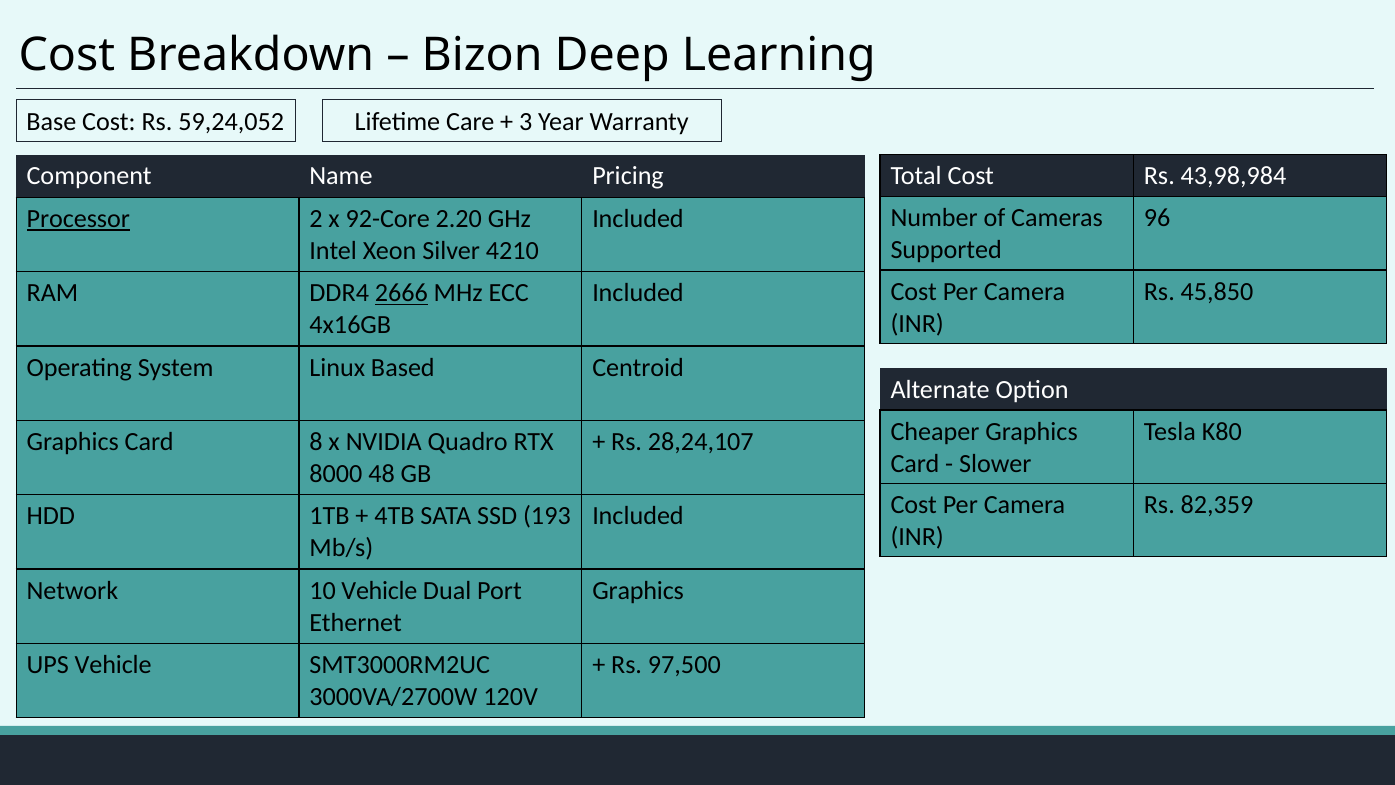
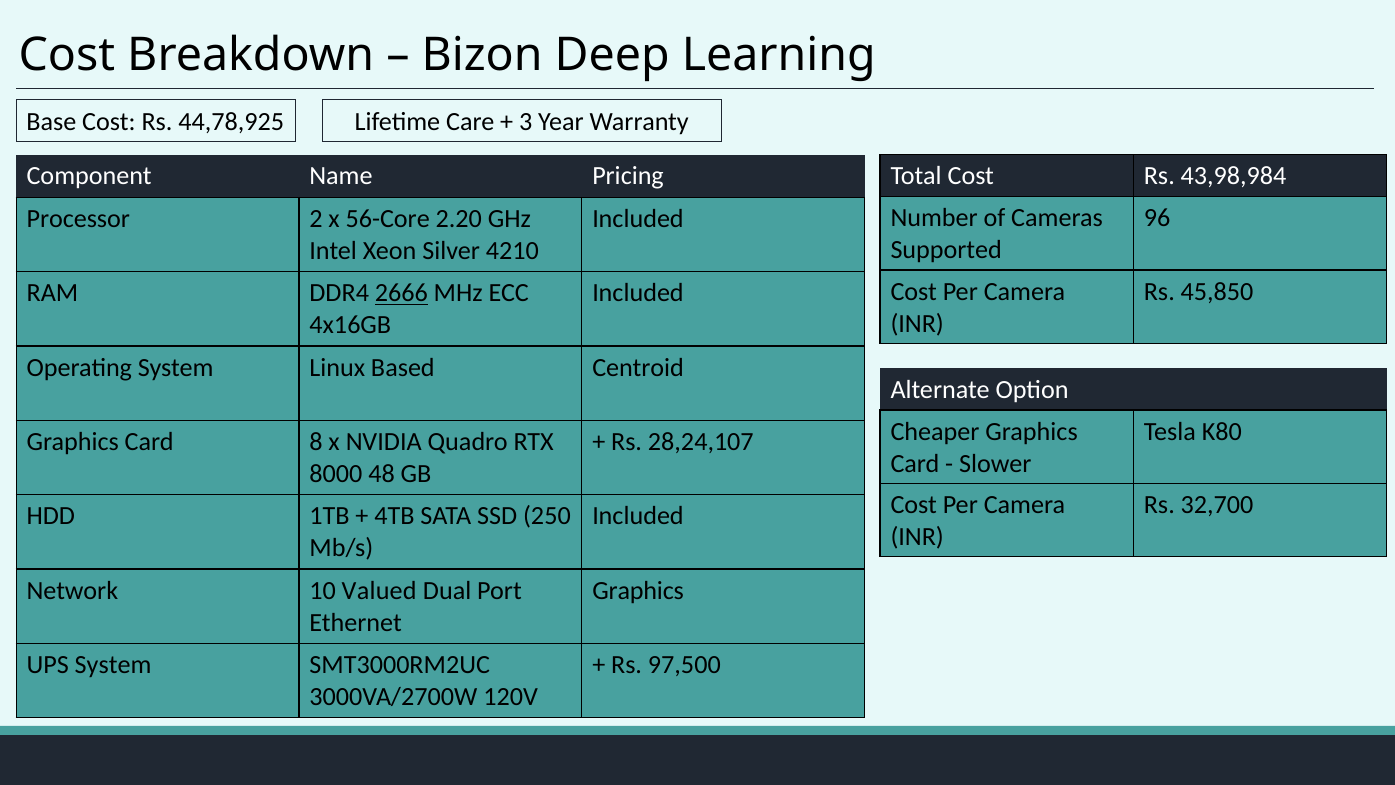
59,24,052: 59,24,052 -> 44,78,925 (231, 122)
Processor underline: present -> none (78, 219)
92-Core: 92-Core -> 56-Core (388, 219)
82,359: 82,359 -> 32,700 (1217, 505)
193: 193 -> 250 (547, 516)
10 Vehicle: Vehicle -> Valued (379, 590)
UPS Vehicle: Vehicle -> System (113, 665)
